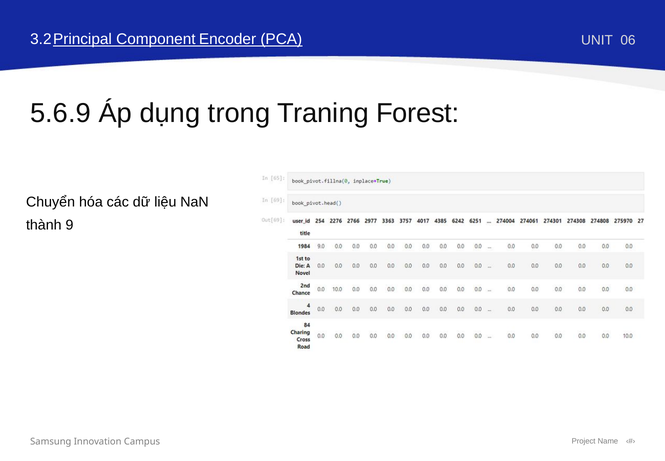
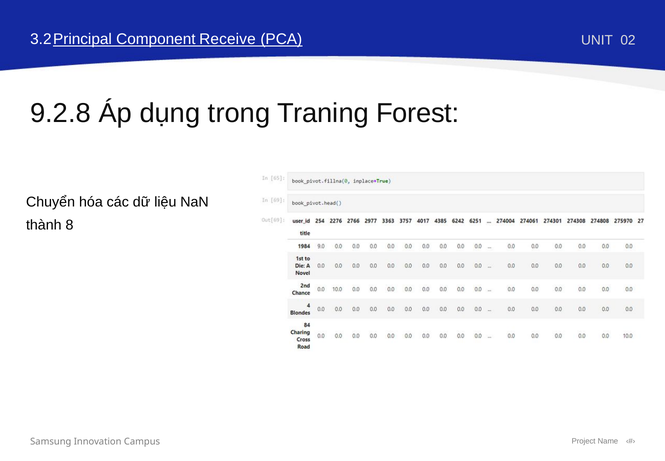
Encoder: Encoder -> Receive (227, 39)
06: 06 -> 02 (628, 40)
5.6.9: 5.6.9 -> 9.2.8 (61, 113)
9: 9 -> 8 (70, 225)
